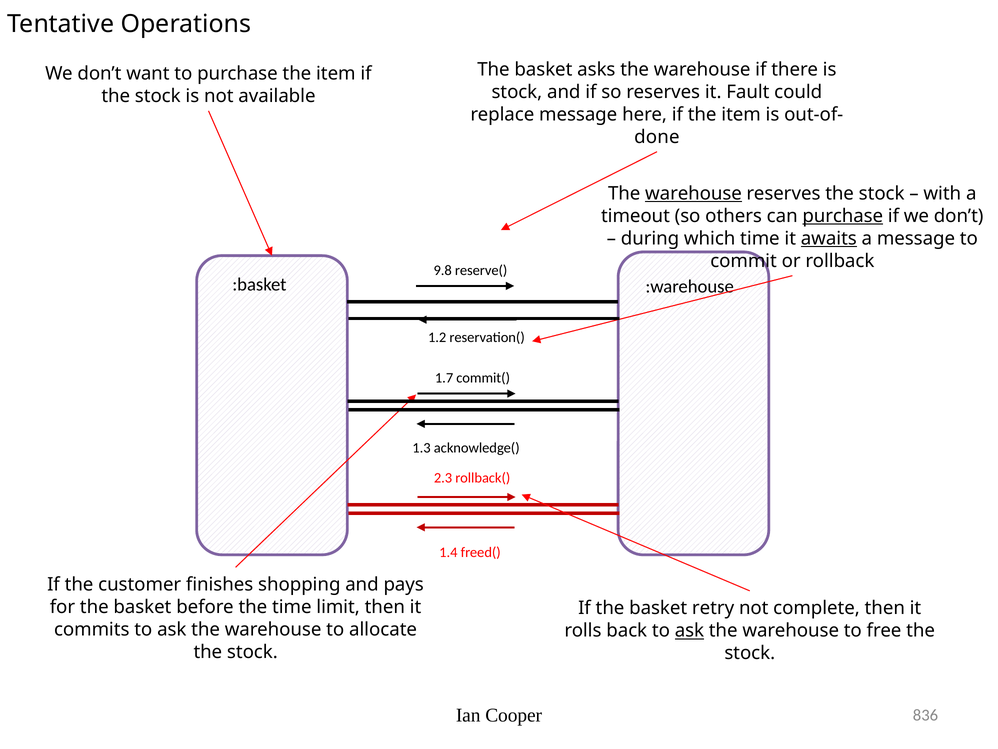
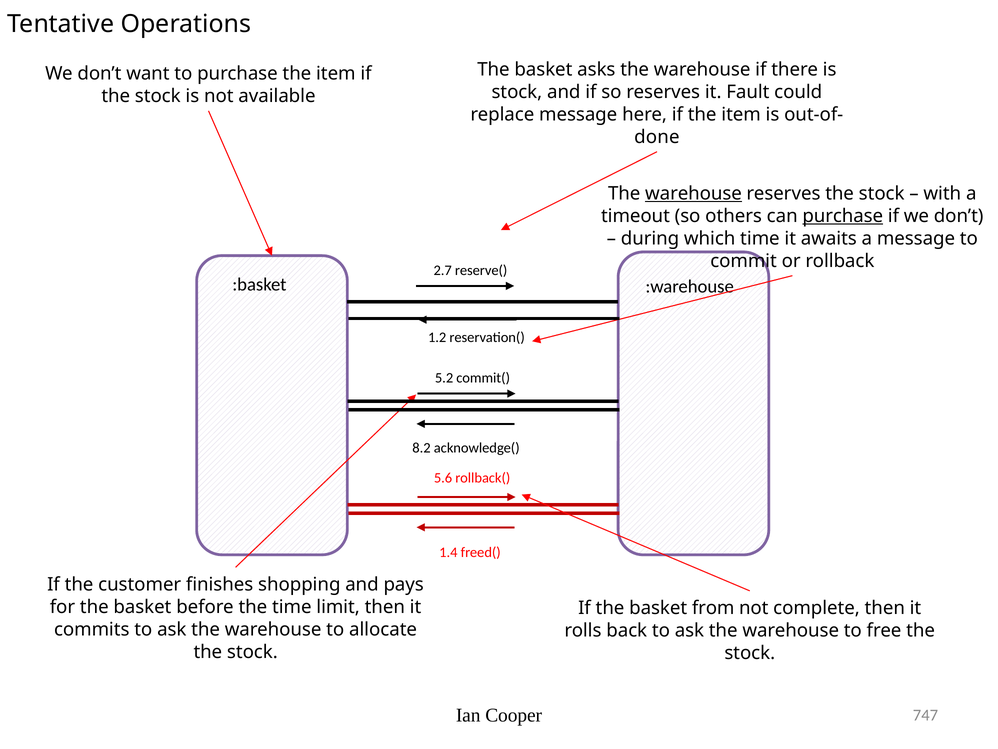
awaits underline: present -> none (829, 238)
9.8: 9.8 -> 2.7 (443, 270)
1.7: 1.7 -> 5.2 (444, 378)
1.3: 1.3 -> 8.2 (421, 448)
2.3: 2.3 -> 5.6 (443, 478)
retry: retry -> from (713, 608)
ask underline: present -> none (689, 630)
836: 836 -> 747 (925, 715)
